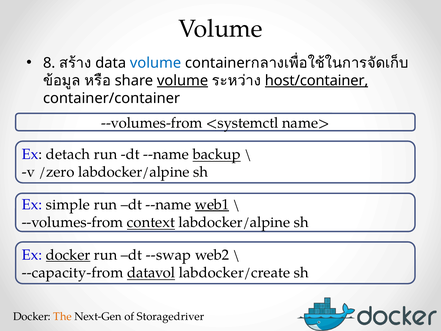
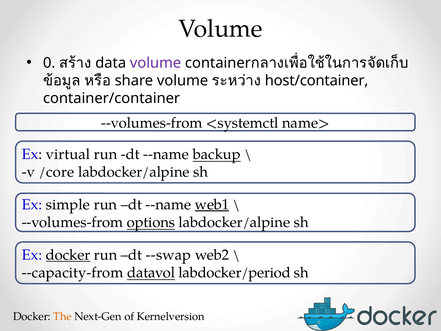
8: 8 -> 0 (49, 63)
volume colour: blue -> purple (156, 63)
volume underline: present -> none (183, 80)
host/container underline: present -> none (317, 80)
detach: detach -> virtual (68, 154)
/zero: /zero -> /core (57, 172)
context: context -> options (151, 222)
labdocker/create: labdocker/create -> labdocker/period (235, 272)
Storagedriver: Storagedriver -> Kernelversion (171, 316)
